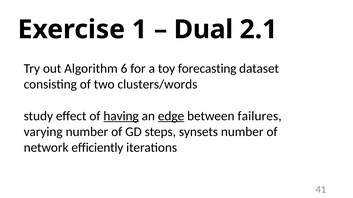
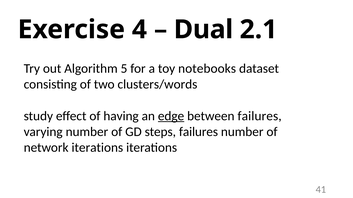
1: 1 -> 4 (139, 30)
6: 6 -> 5 (124, 69)
forecasting: forecasting -> notebooks (207, 69)
having underline: present -> none (121, 116)
steps synsets: synsets -> failures (198, 132)
network efficiently: efficiently -> iterations (97, 148)
